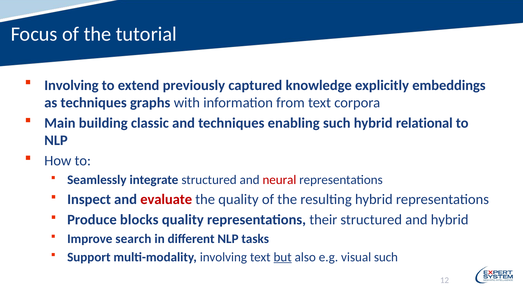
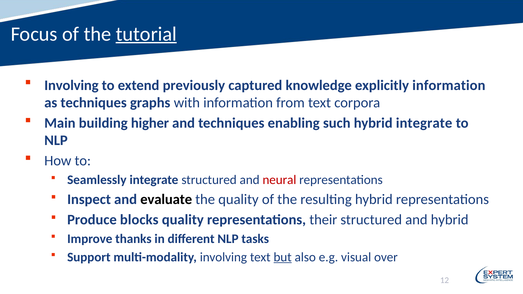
tutorial underline: none -> present (146, 34)
explicitly embeddings: embeddings -> information (449, 85)
classic: classic -> higher (150, 123)
hybrid relational: relational -> integrate (424, 123)
evaluate colour: red -> black (166, 199)
search: search -> thanks (133, 239)
visual such: such -> over (386, 257)
